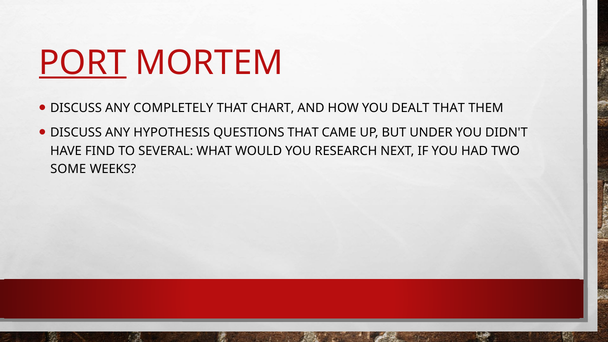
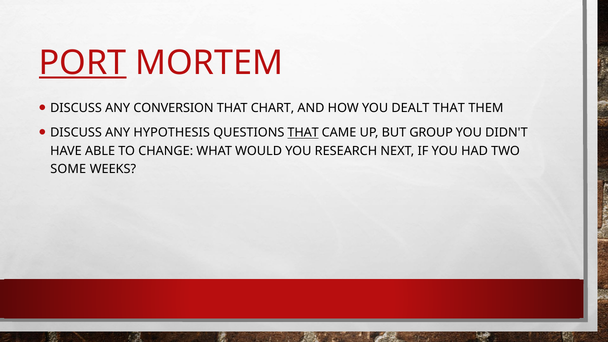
COMPLETELY: COMPLETELY -> CONVERSION (173, 108)
THAT underline: none -> present (303, 133)
UNDER: UNDER -> GROUP (431, 133)
FIND: FIND -> ABLE (100, 151)
SEVERAL: SEVERAL -> CHANGE (166, 151)
